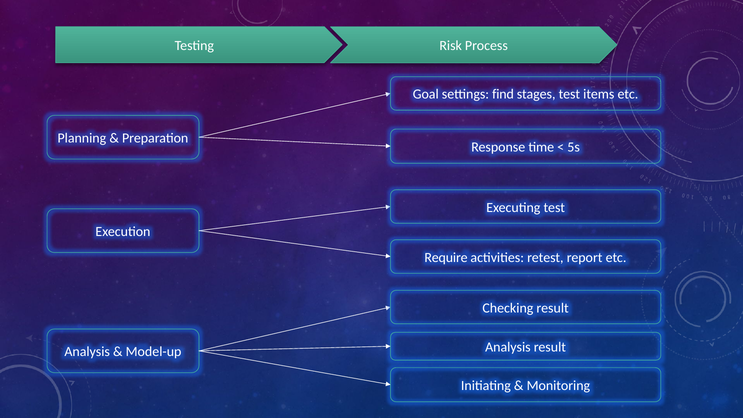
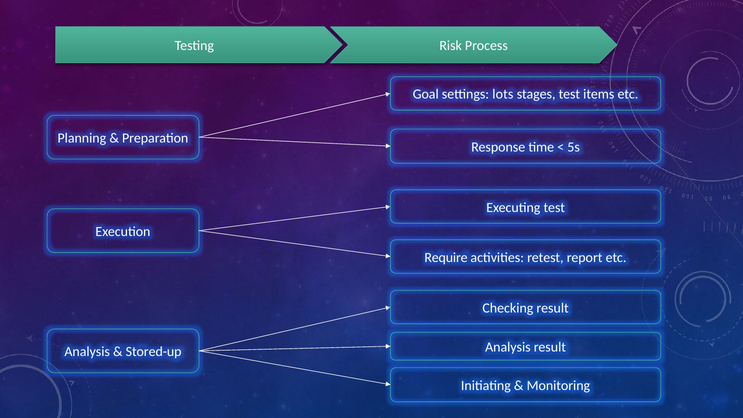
find: find -> lots (503, 94)
Model-up: Model-up -> Stored-up (154, 352)
